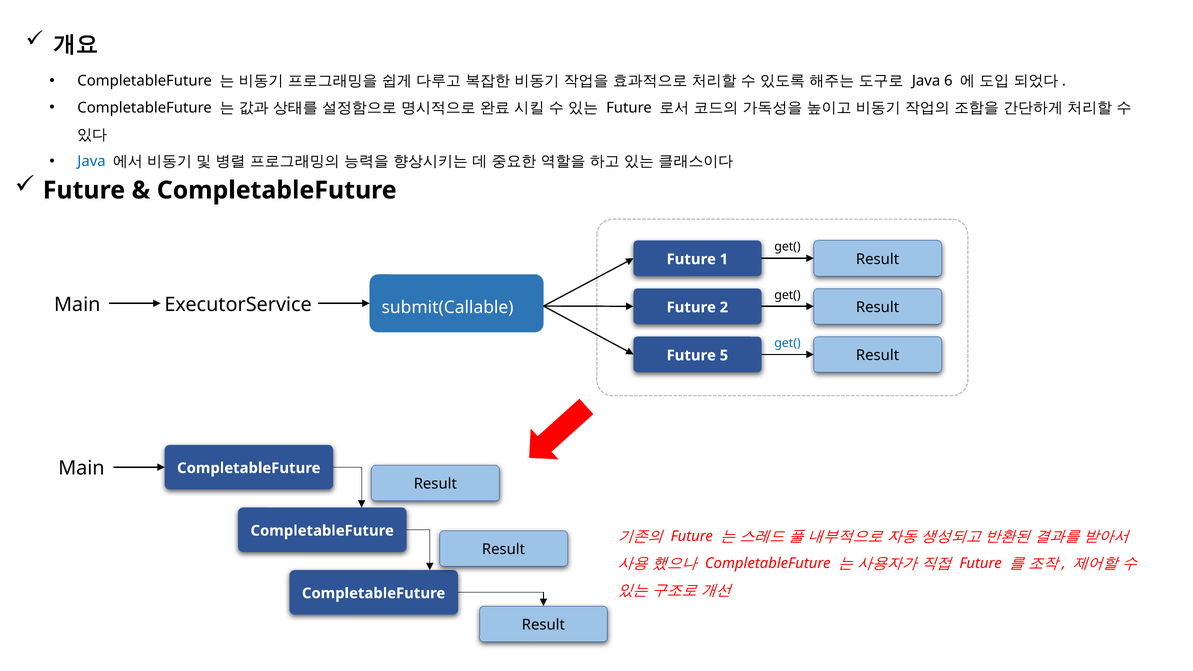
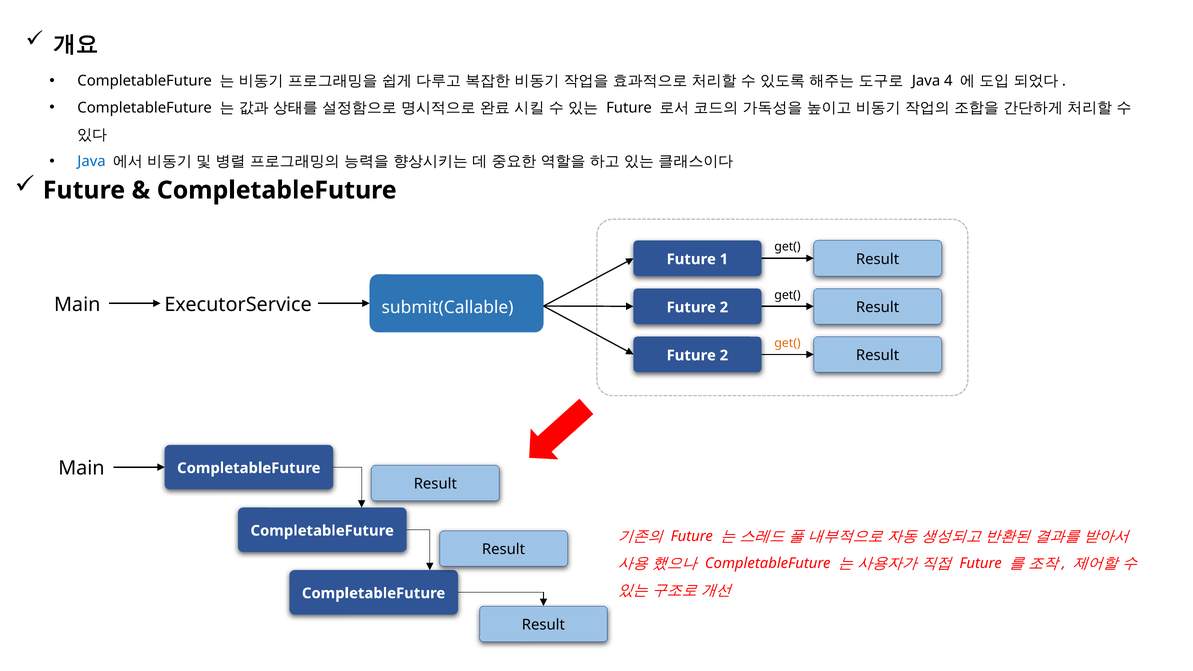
6: 6 -> 4 (948, 81)
get( colour: blue -> orange (787, 343)
5: 5 -> 2 (724, 355)
